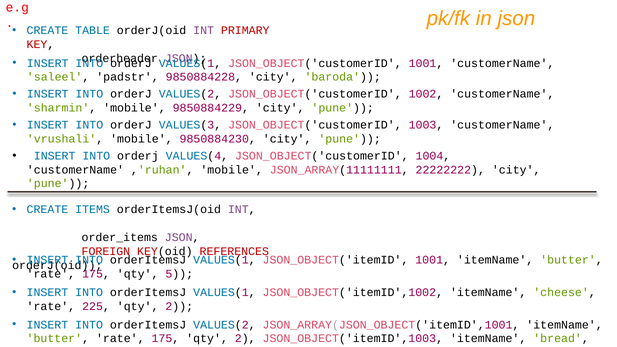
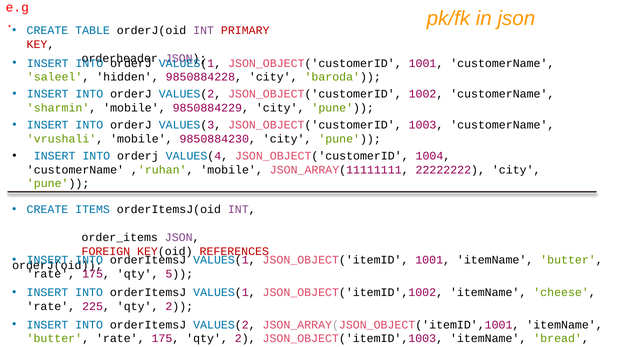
padstr: padstr -> hidden (128, 77)
